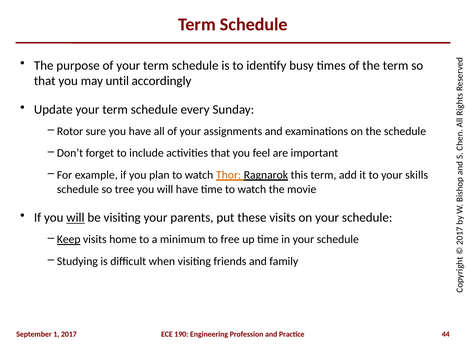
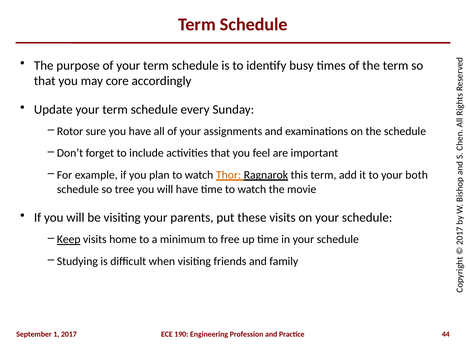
until: until -> core (117, 81)
skills: skills -> both (417, 175)
will underline: present -> none (75, 217)
